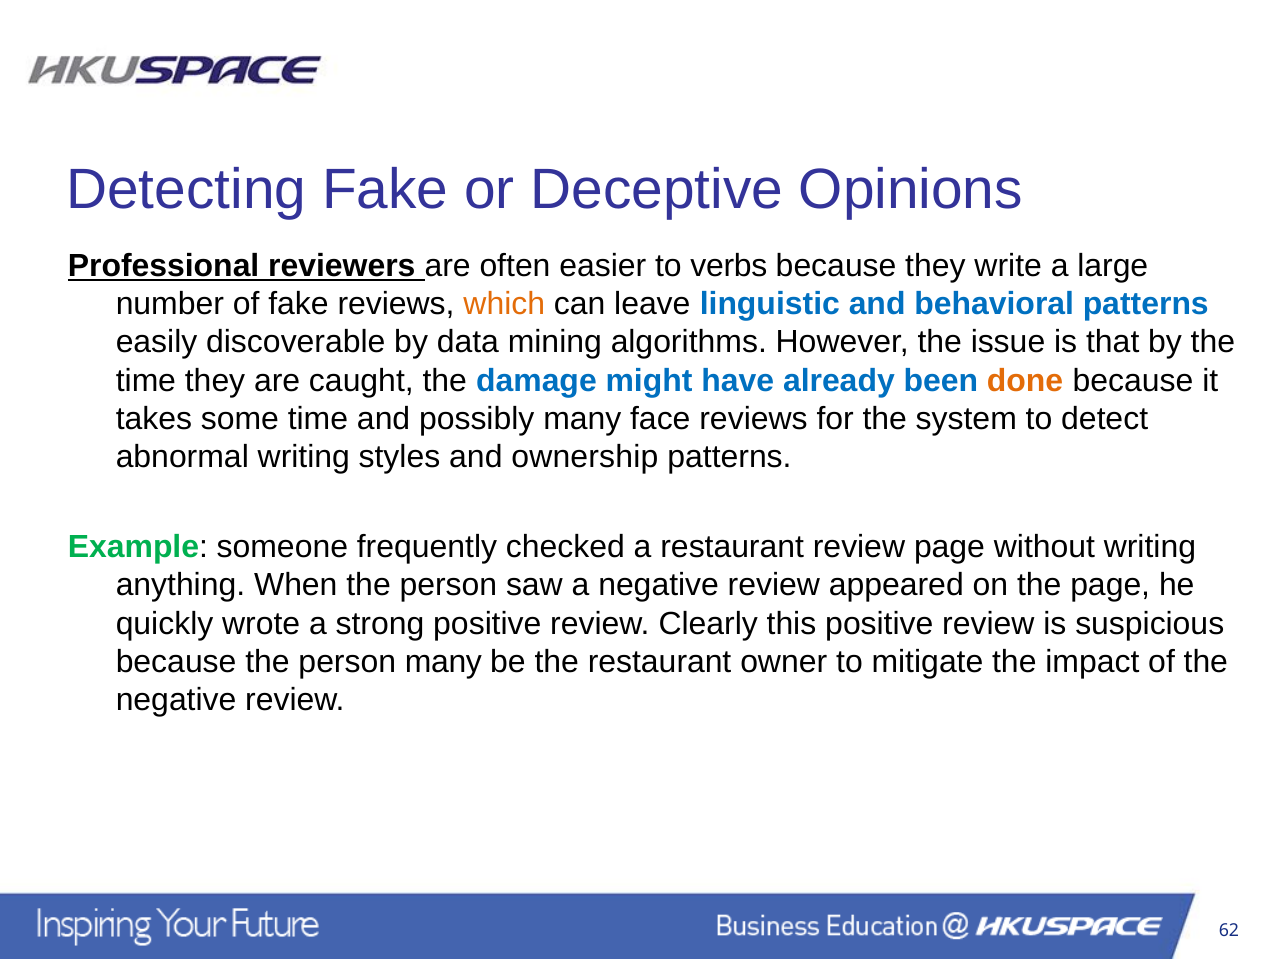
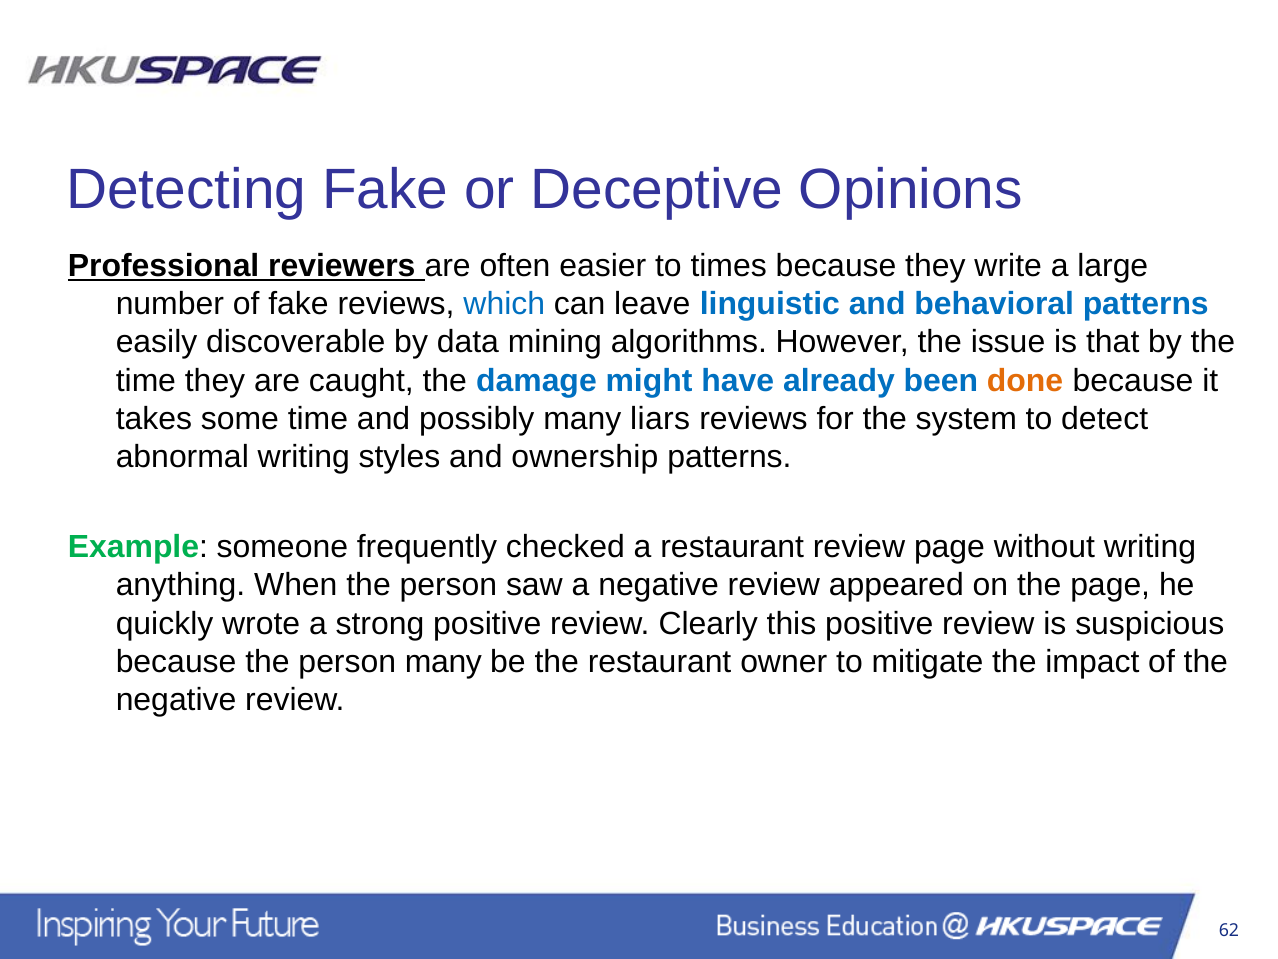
verbs: verbs -> times (729, 265)
which colour: orange -> blue (504, 304)
face: face -> liars (660, 419)
